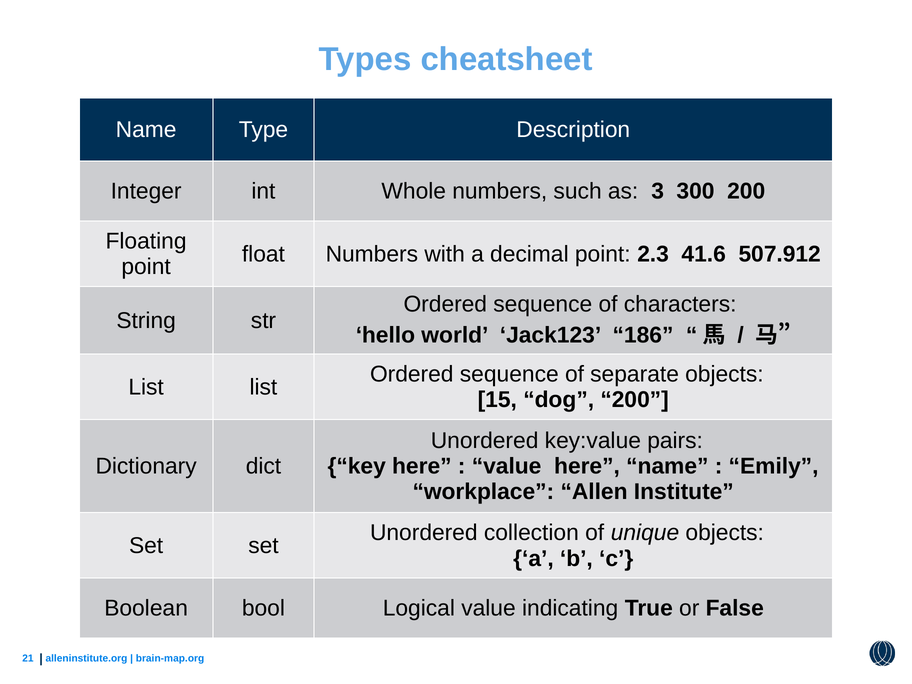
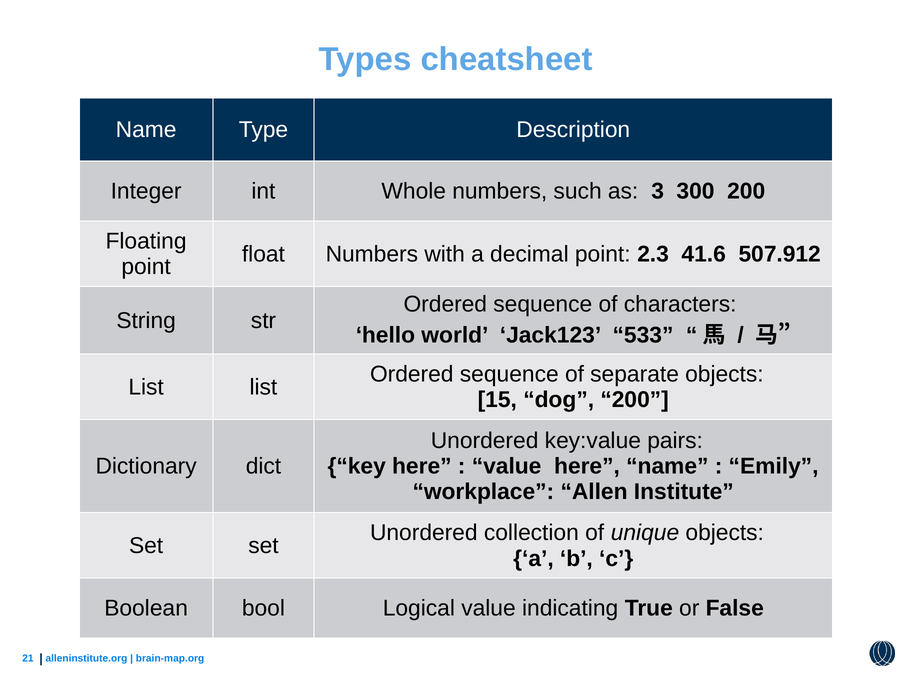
186: 186 -> 533 (643, 335)
